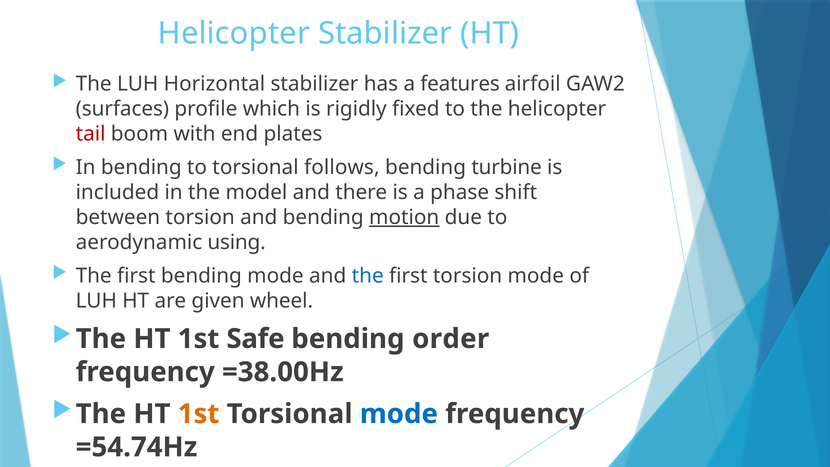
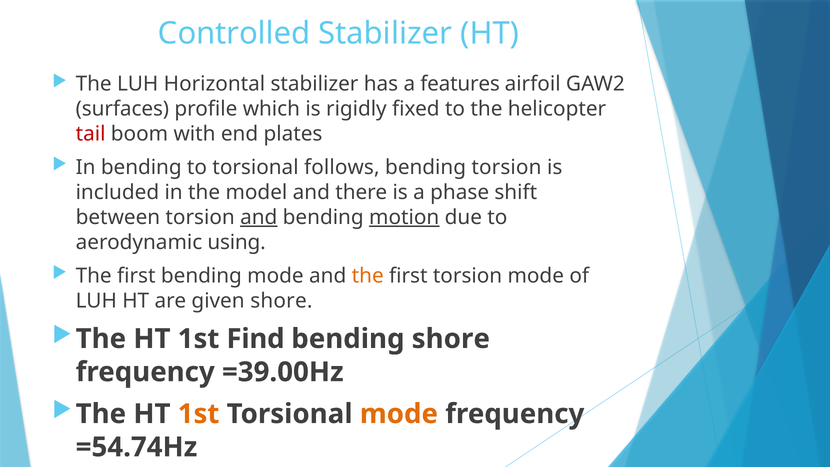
Helicopter: Helicopter -> Controlled (234, 33)
bending turbine: turbine -> torsion (506, 167)
and underline: none -> present (259, 217)
the colour: blue -> orange (368, 276)
given wheel: wheel -> shore (281, 301)
Safe: Safe -> Find (255, 339)
bending order: order -> shore (451, 339)
=38.00Hz: =38.00Hz -> =39.00Hz (283, 372)
mode colour: blue -> orange (399, 414)
